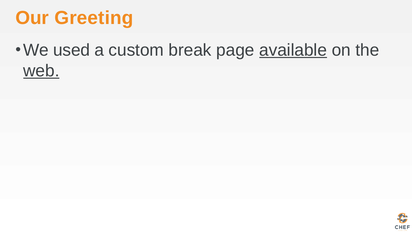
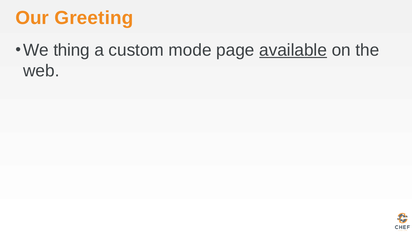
used: used -> thing (72, 50)
break: break -> mode (190, 50)
web underline: present -> none (41, 71)
